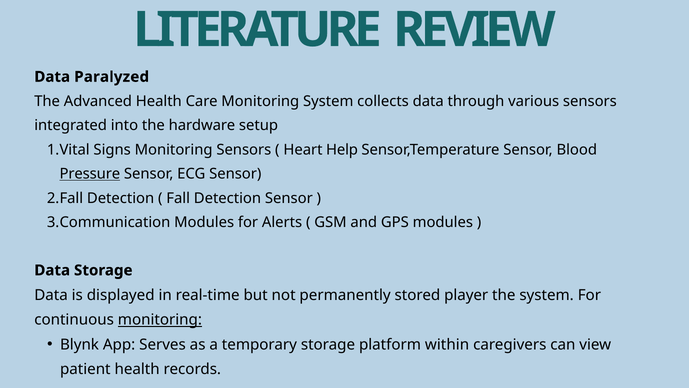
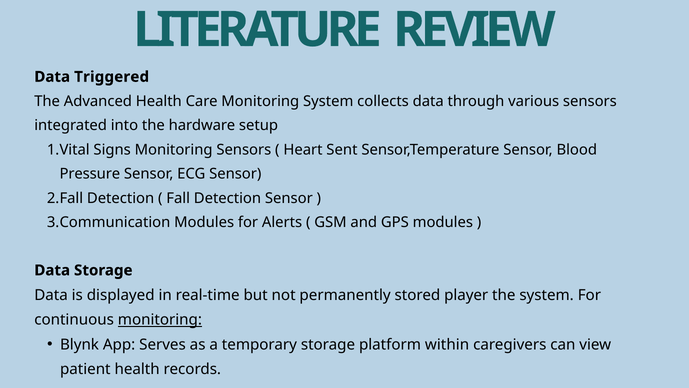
Paralyzed: Paralyzed -> Triggered (112, 77)
Help: Help -> Sent (342, 149)
Pressure underline: present -> none (90, 174)
